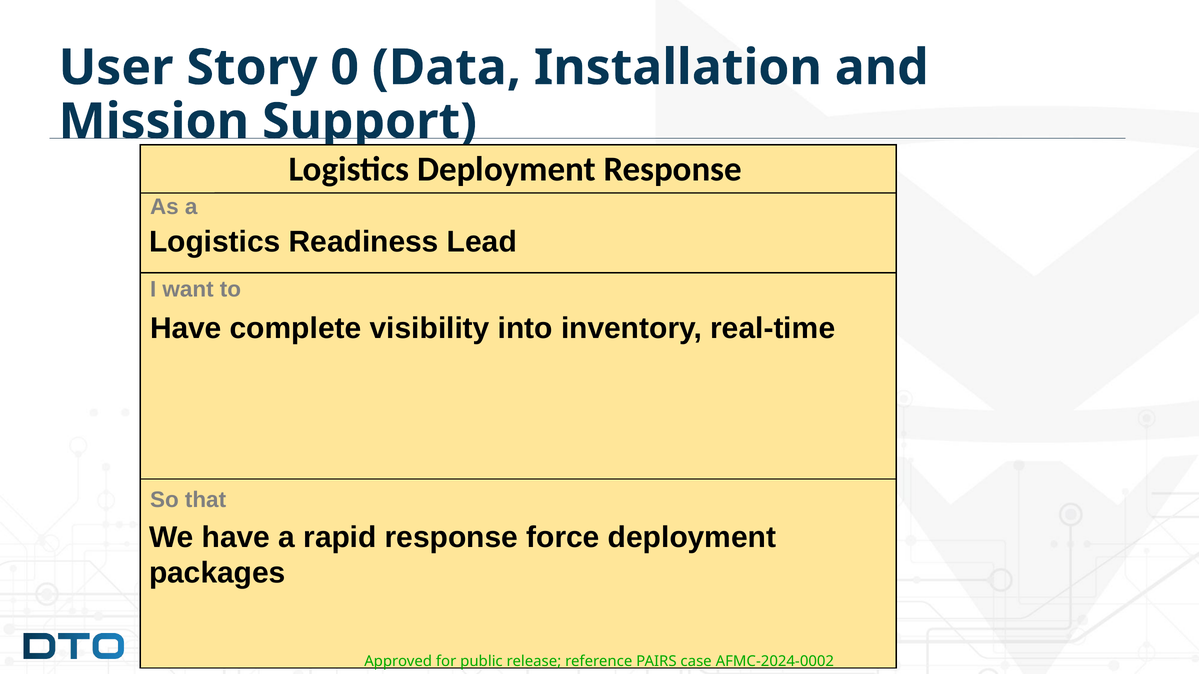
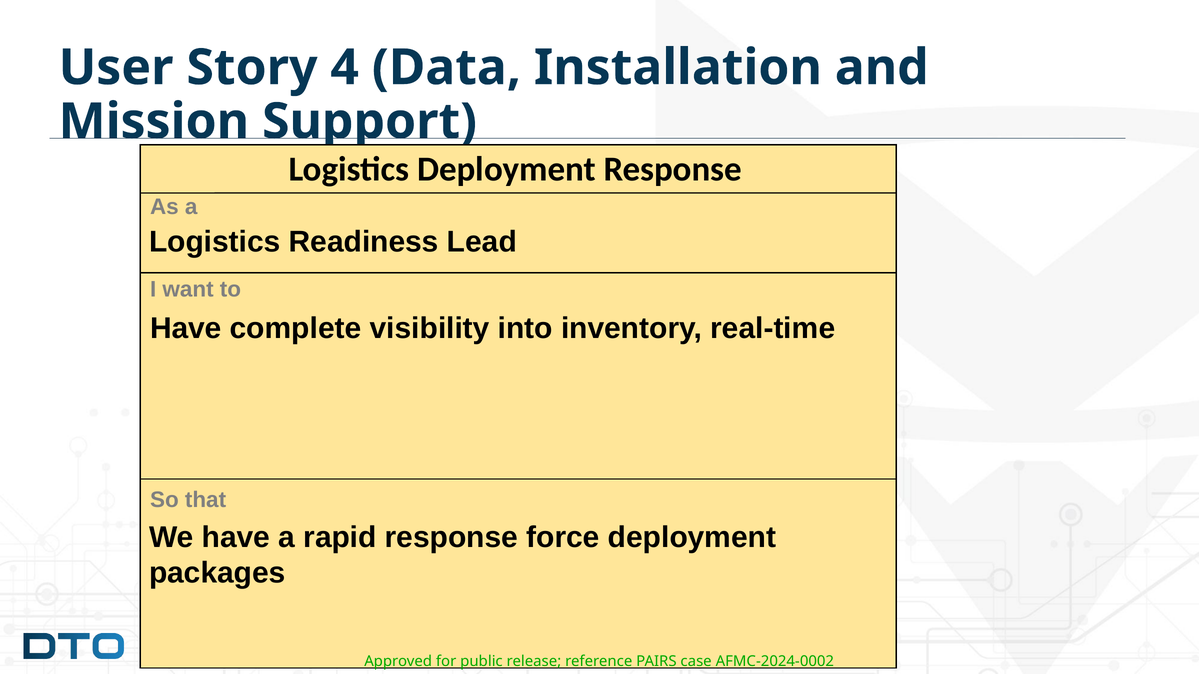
0: 0 -> 4 (345, 68)
